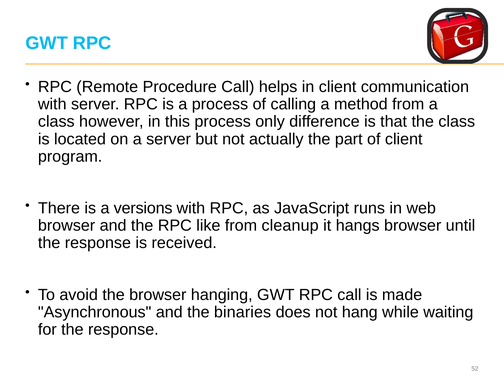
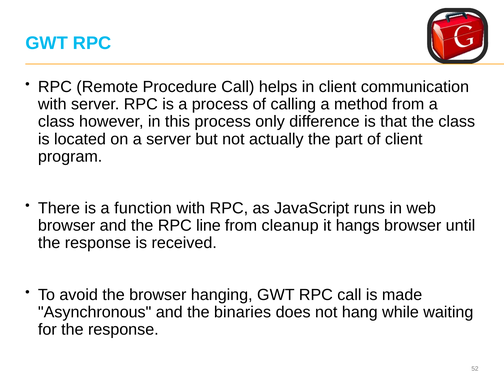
versions: versions -> function (143, 208)
like: like -> line (208, 226)
